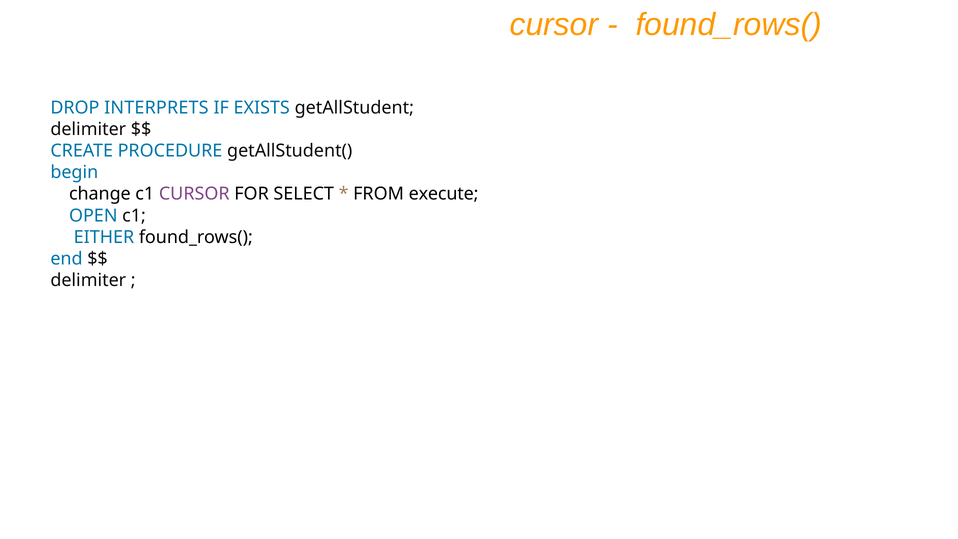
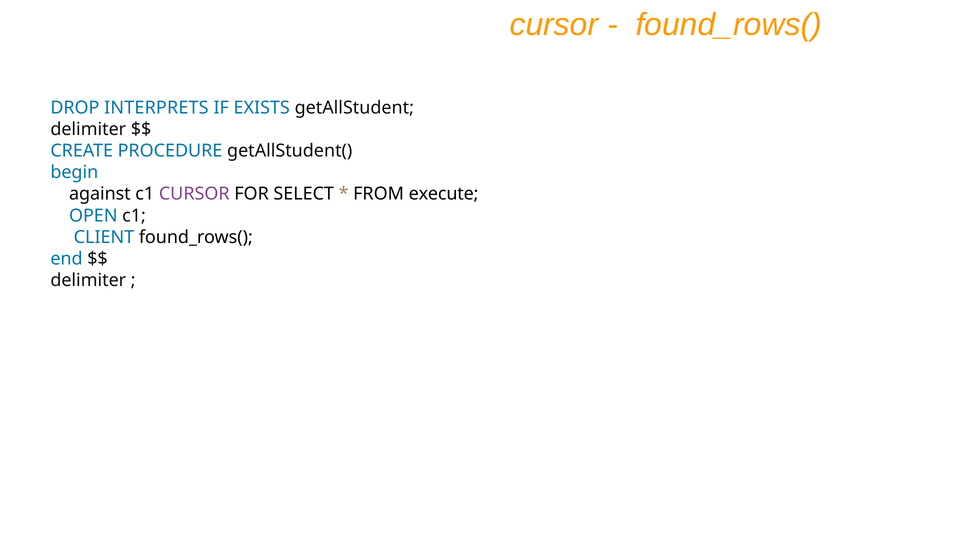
change: change -> against (100, 194)
EITHER: EITHER -> CLIENT (104, 237)
